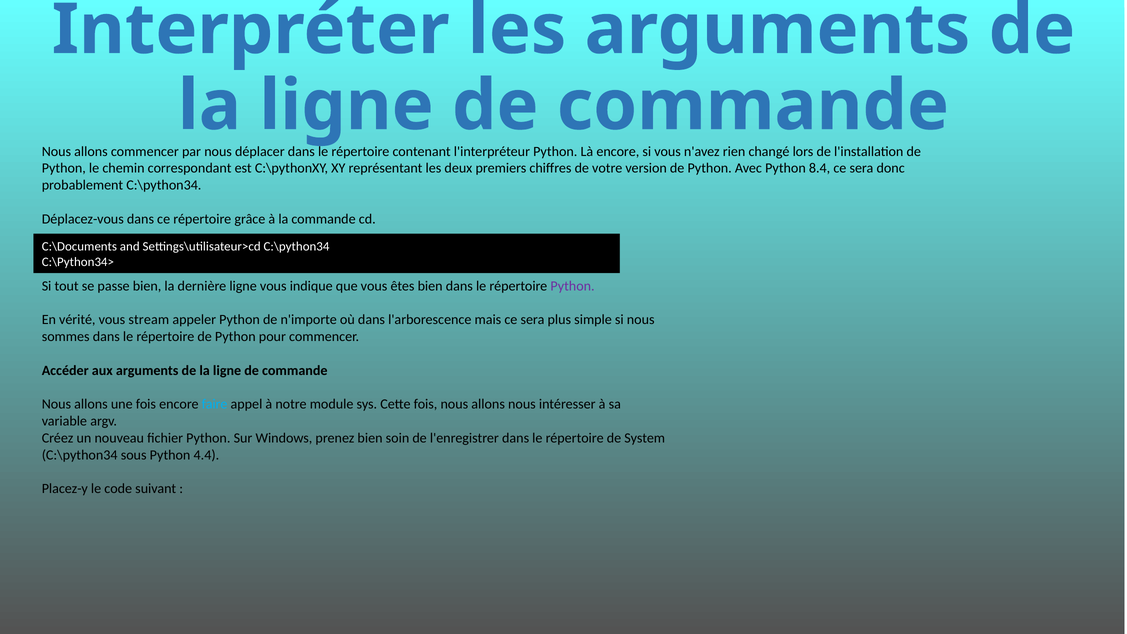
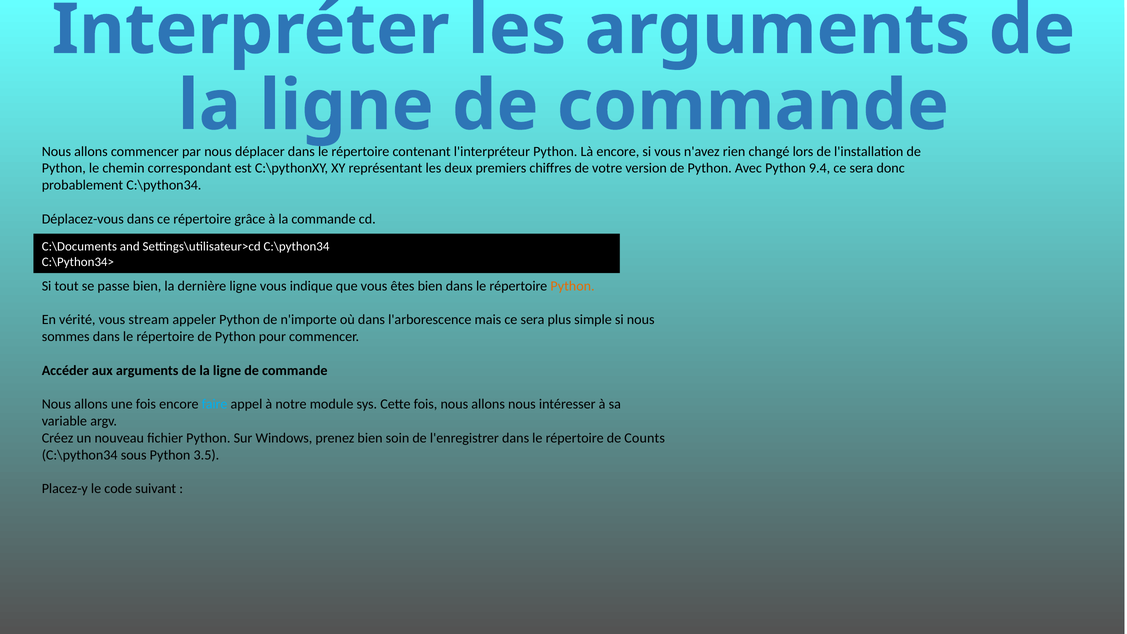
8.4: 8.4 -> 9.4 (820, 168)
Python colour: purple -> orange (573, 286)
System: System -> Counts (645, 438)
4.4: 4.4 -> 3.5 (206, 455)
